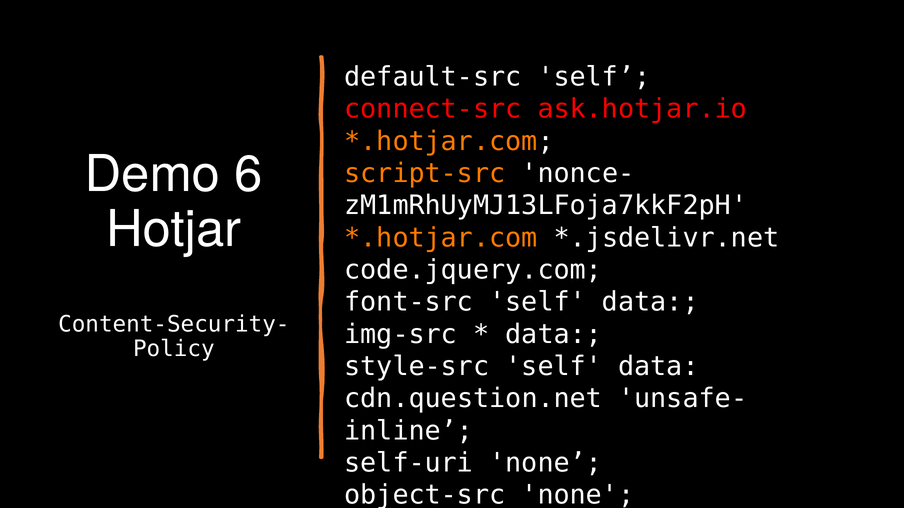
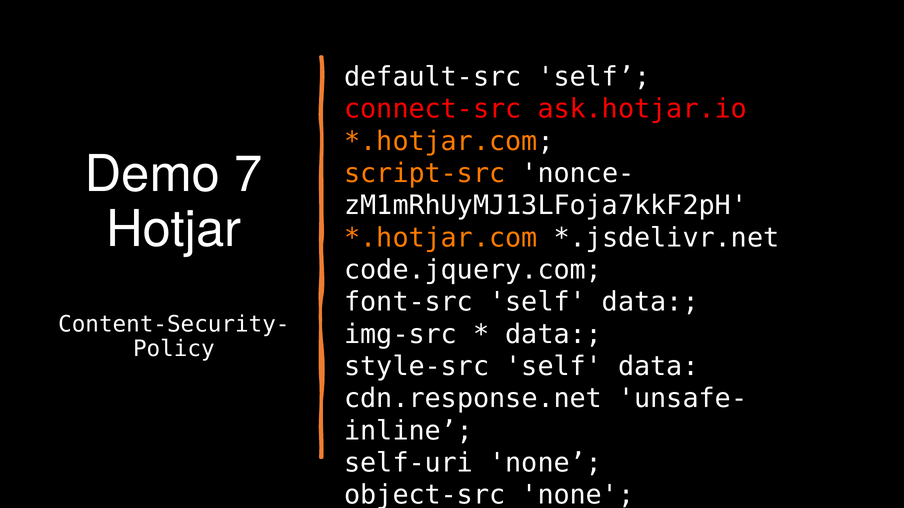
6: 6 -> 7 (249, 175)
cdn.question.net: cdn.question.net -> cdn.response.net (473, 399)
